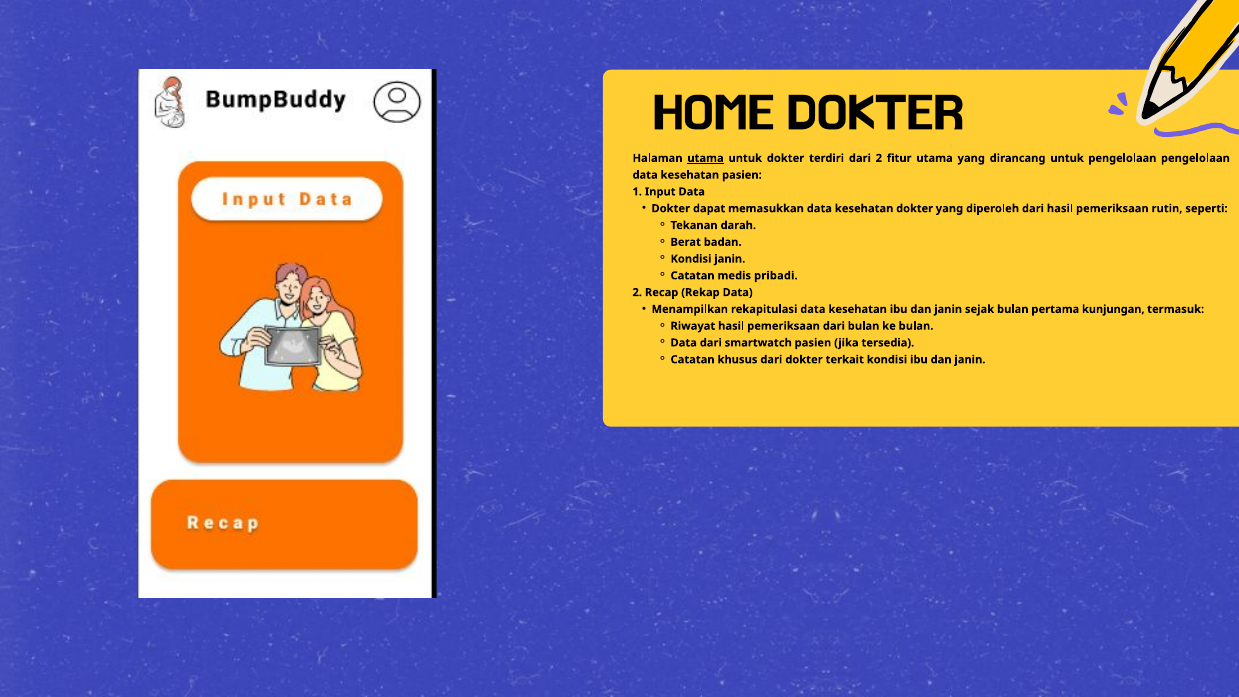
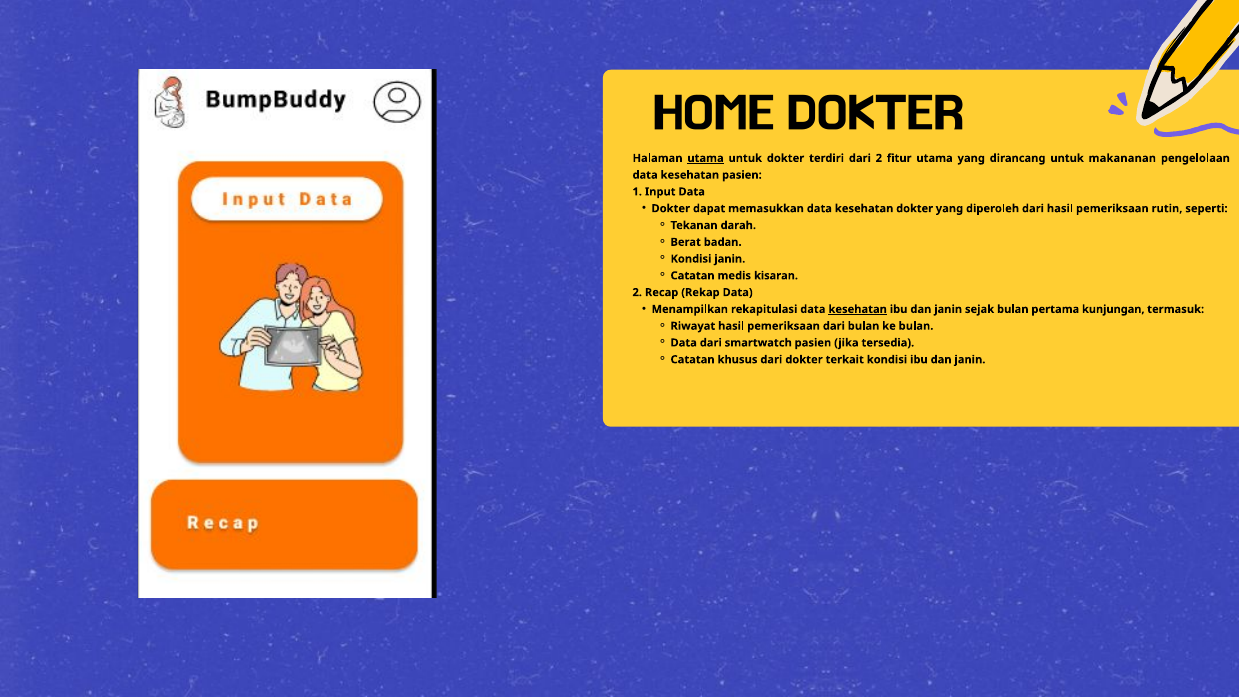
untuk pengelolaan: pengelolaan -> makananan (1122, 158)
pribadi: pribadi -> kisaran (776, 276)
kesehatan underline: none -> present (858, 309)
